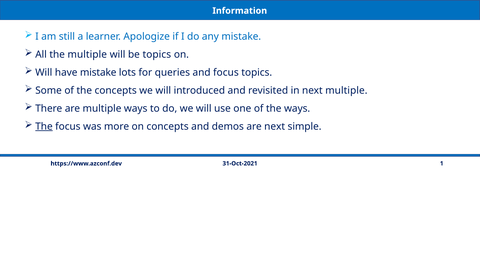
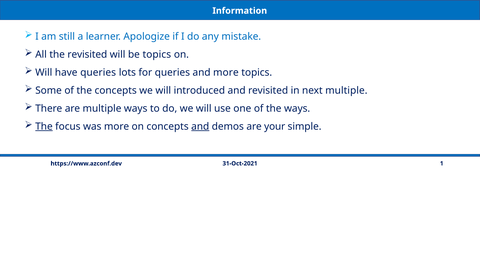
the multiple: multiple -> revisited (87, 54)
have mistake: mistake -> queries (98, 72)
and focus: focus -> more (226, 72)
and underline: none -> present (200, 126)
are next: next -> your (275, 126)
